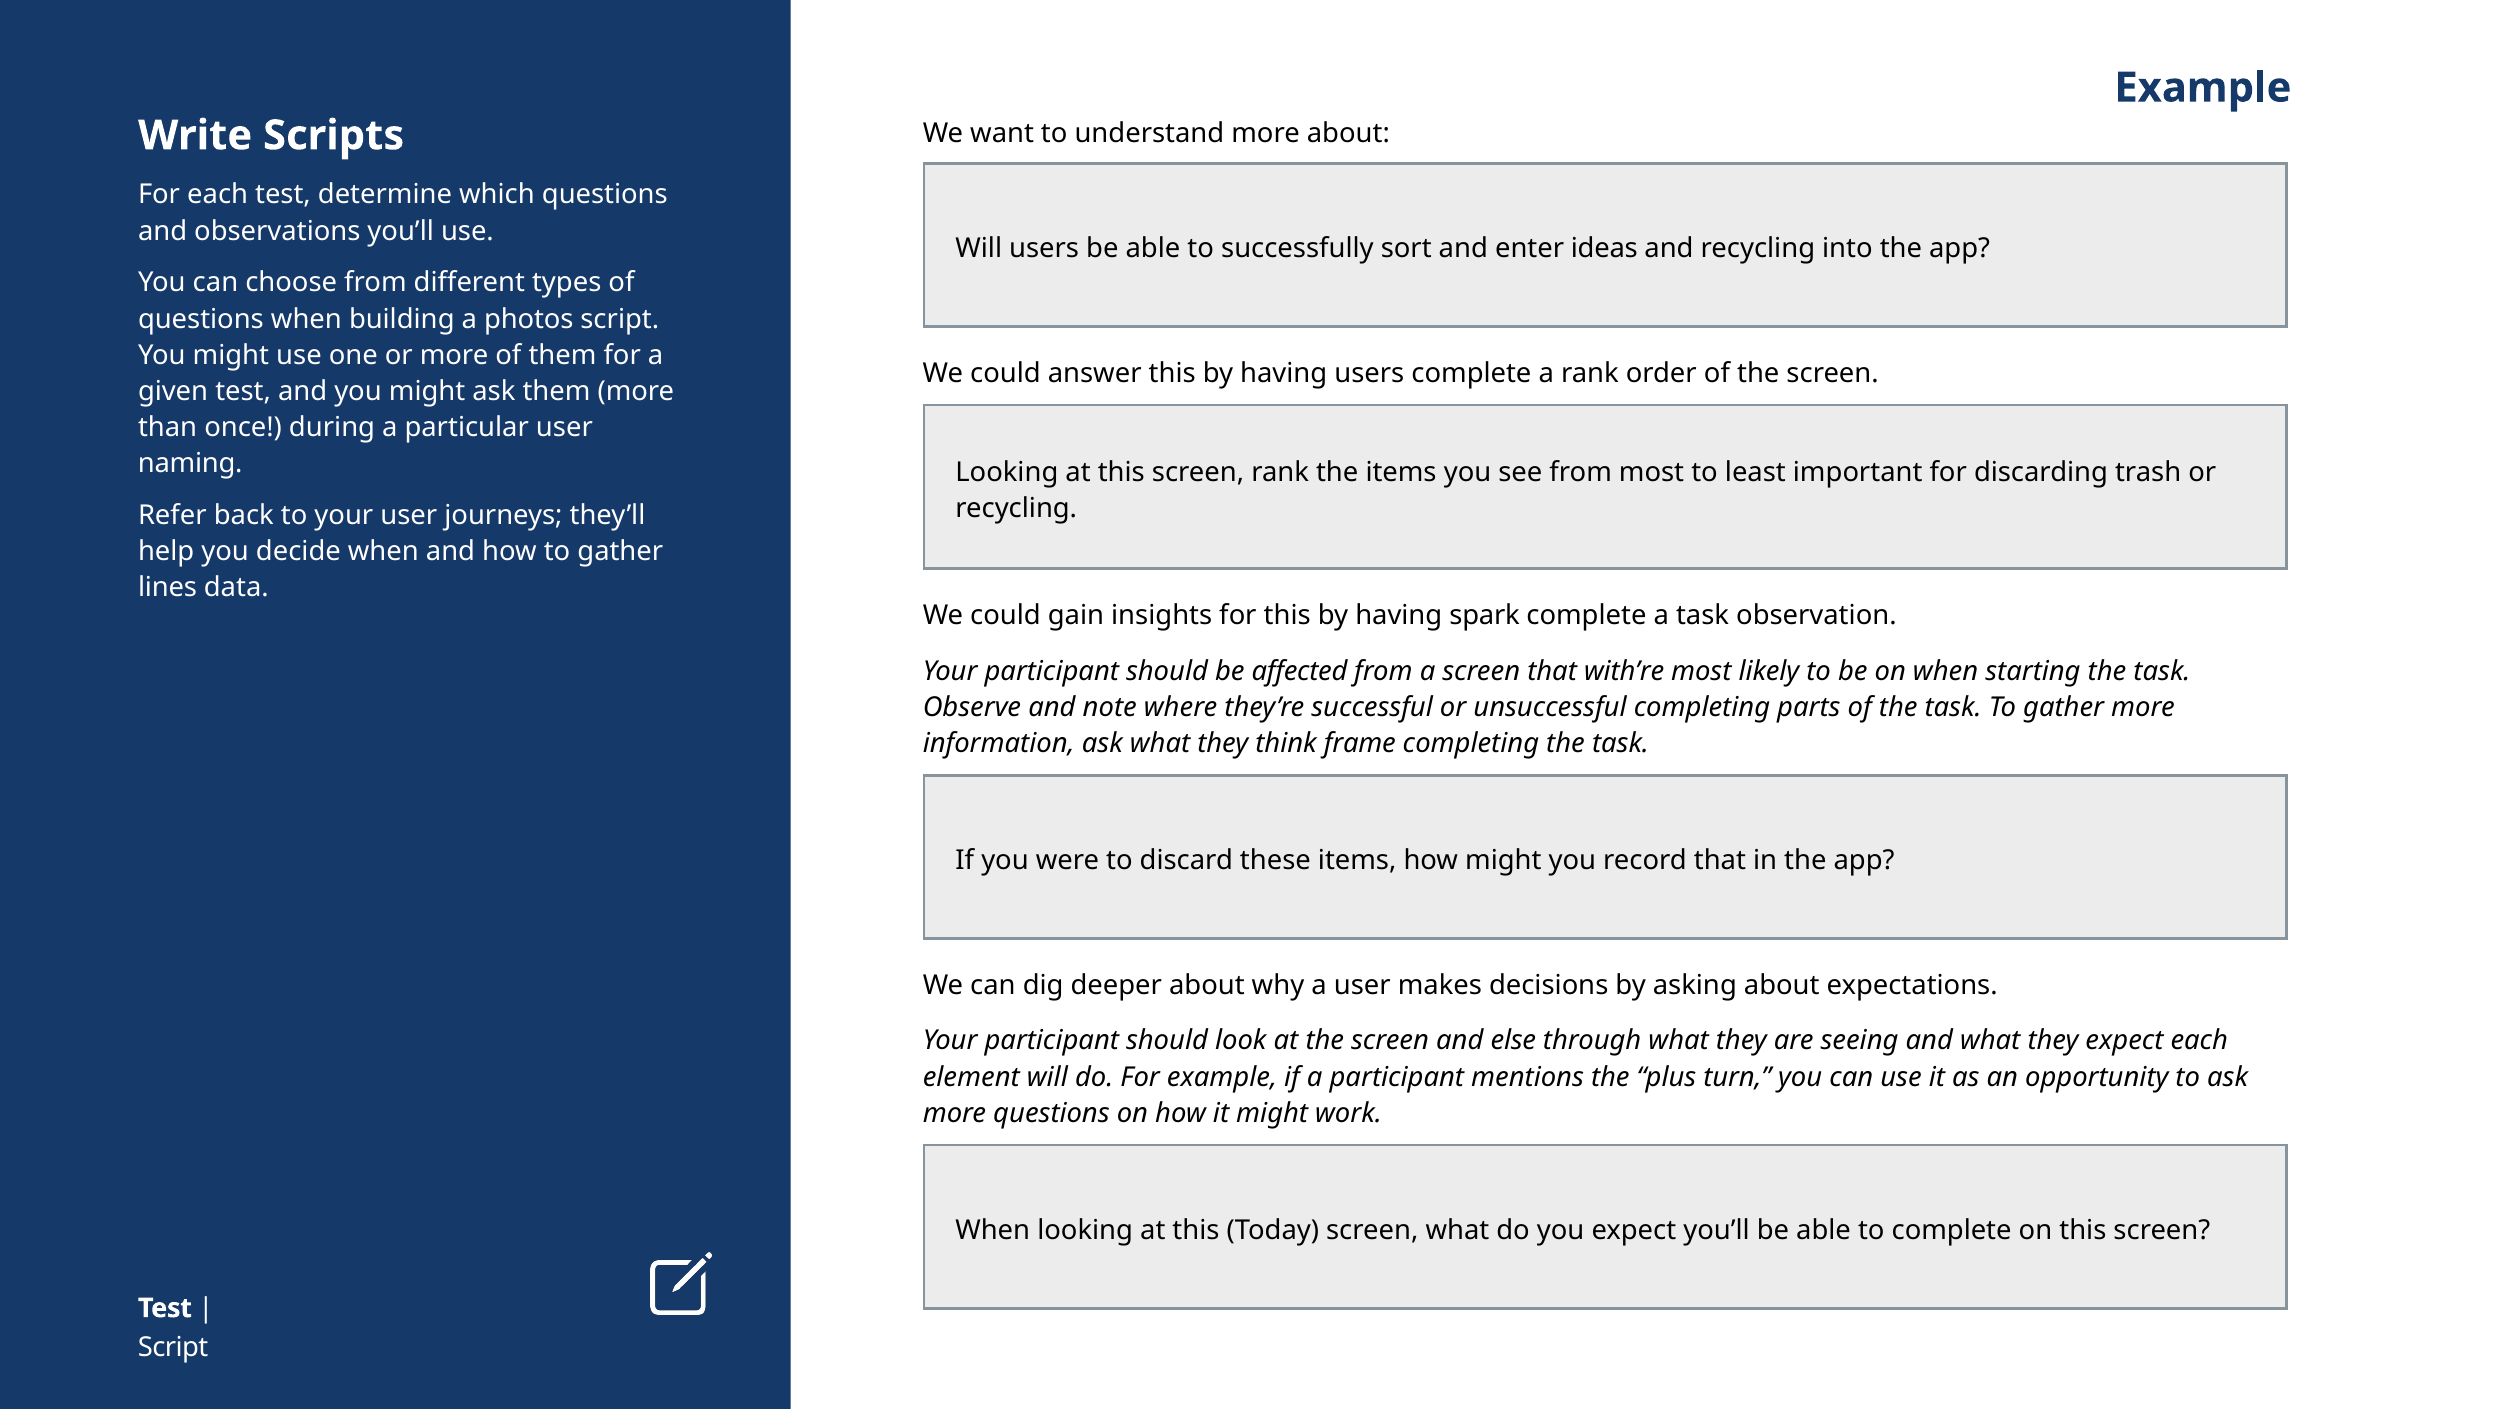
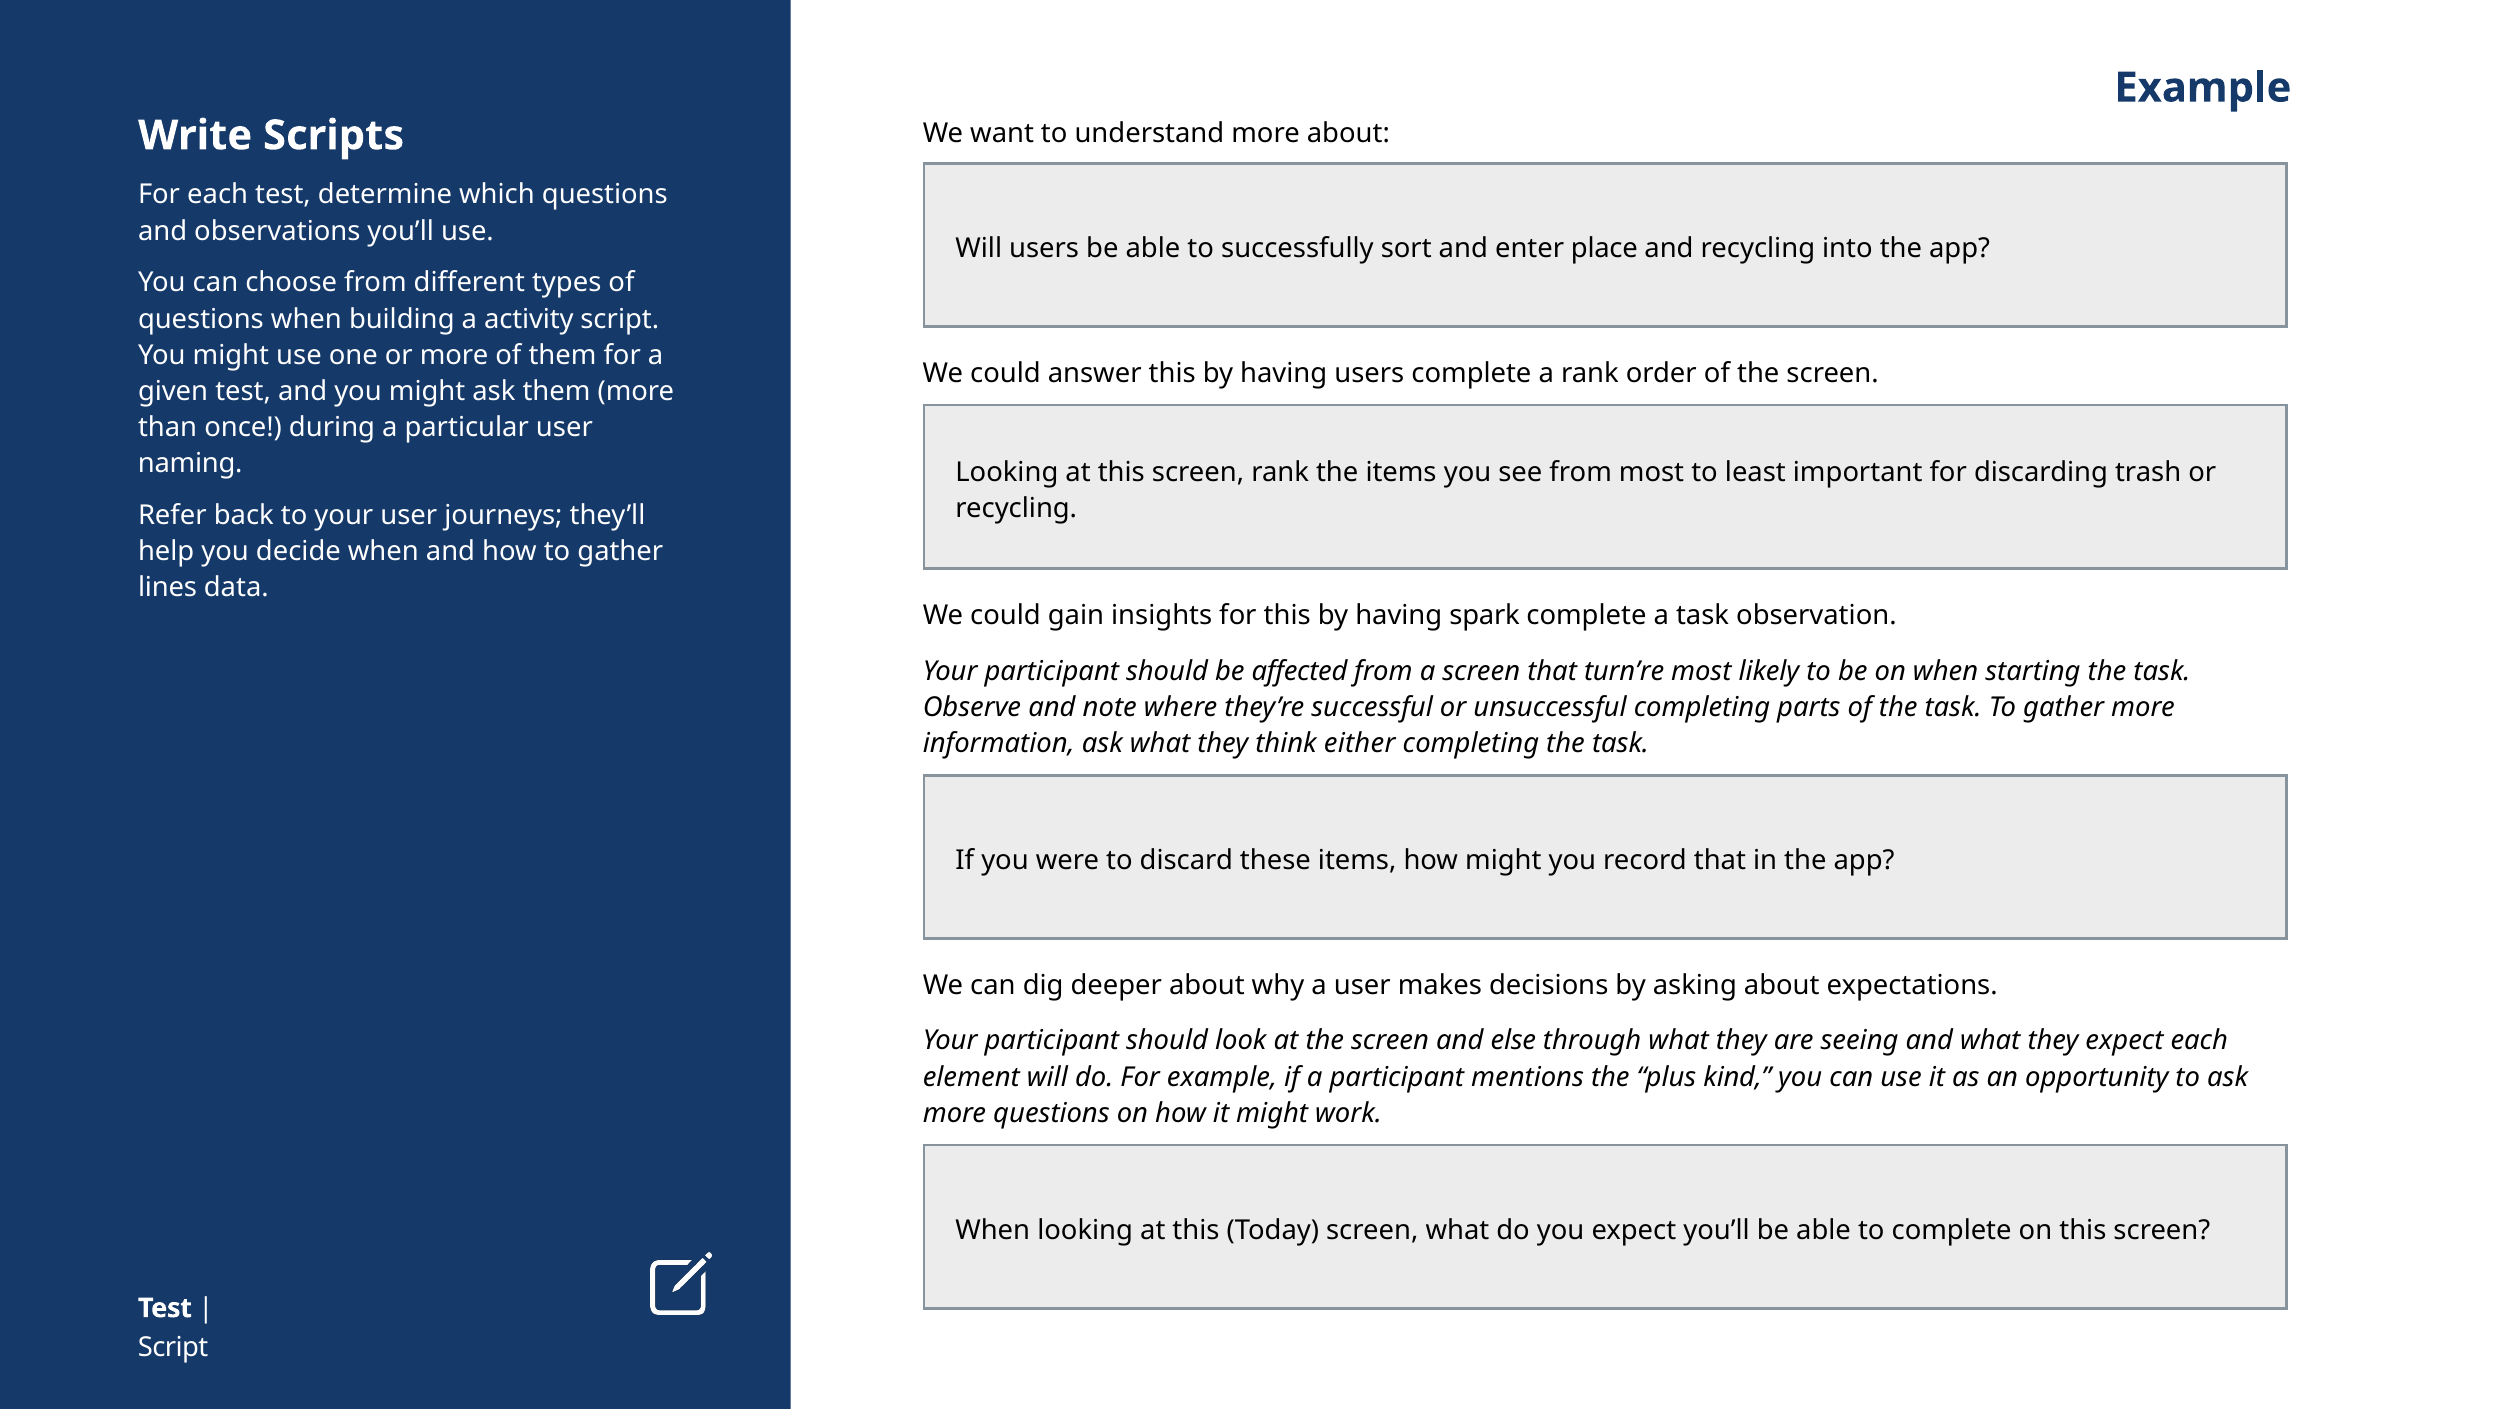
ideas: ideas -> place (1604, 249)
photos: photos -> activity (529, 319)
with’re: with’re -> turn’re (1624, 671)
frame: frame -> either (1360, 744)
turn: turn -> kind (1737, 1078)
